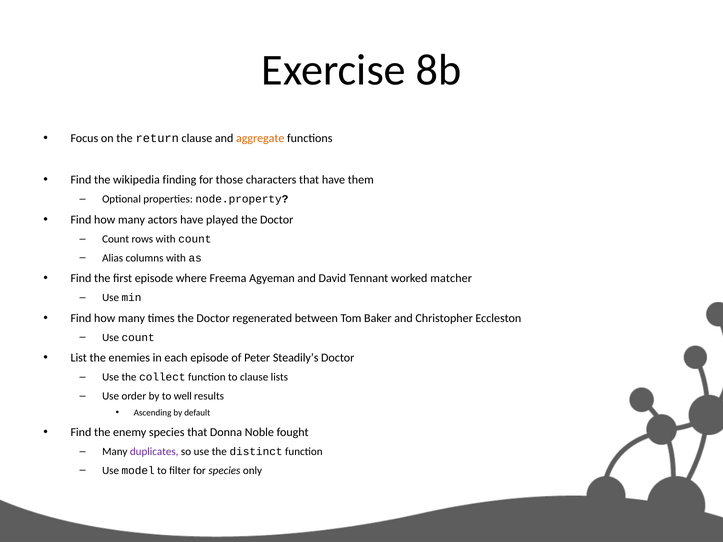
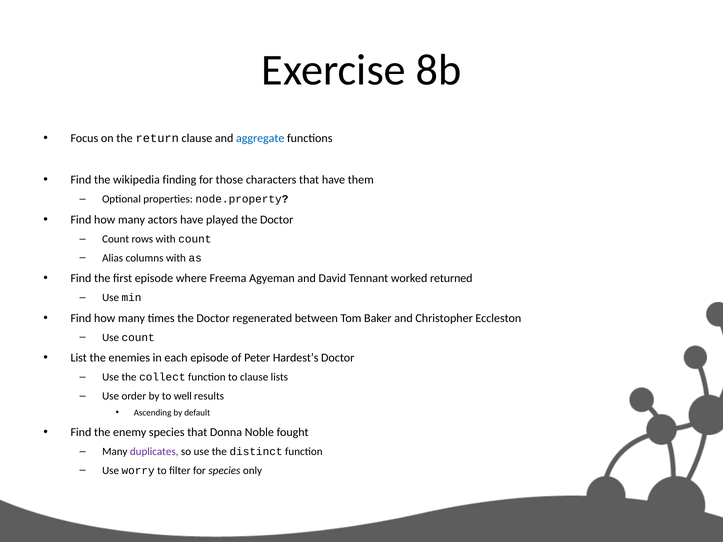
aggregate colour: orange -> blue (260, 138)
matcher: matcher -> returned (451, 278)
Steadily’s: Steadily’s -> Hardest’s (296, 358)
model: model -> worry (138, 471)
